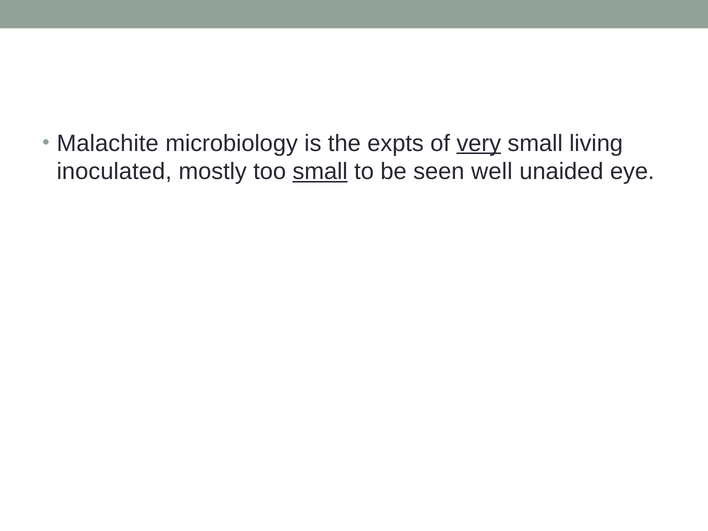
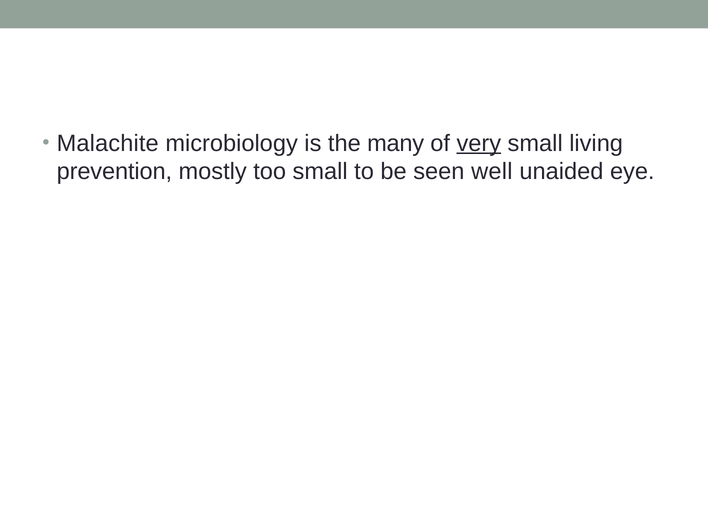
expts: expts -> many (396, 143)
inoculated: inoculated -> prevention (114, 172)
small underline: present -> none (320, 172)
